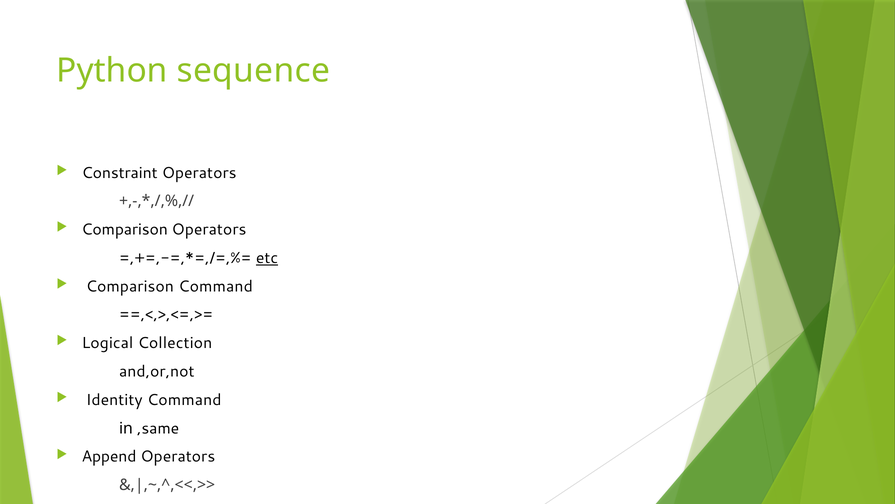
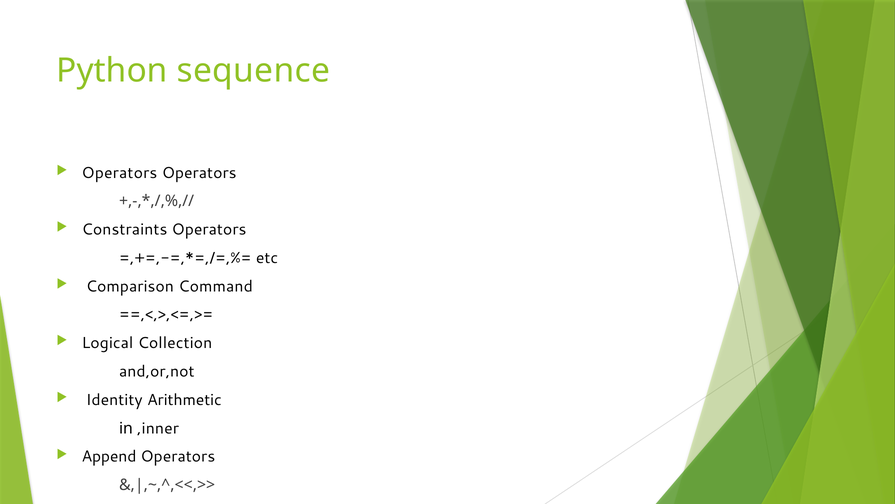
Constraint: Constraint -> Operators (119, 173)
Comparison: Comparison -> Constraints (124, 229)
etc underline: present -> none (267, 258)
Identity Command: Command -> Arithmetic (184, 399)
,same: ,same -> ,inner (158, 428)
